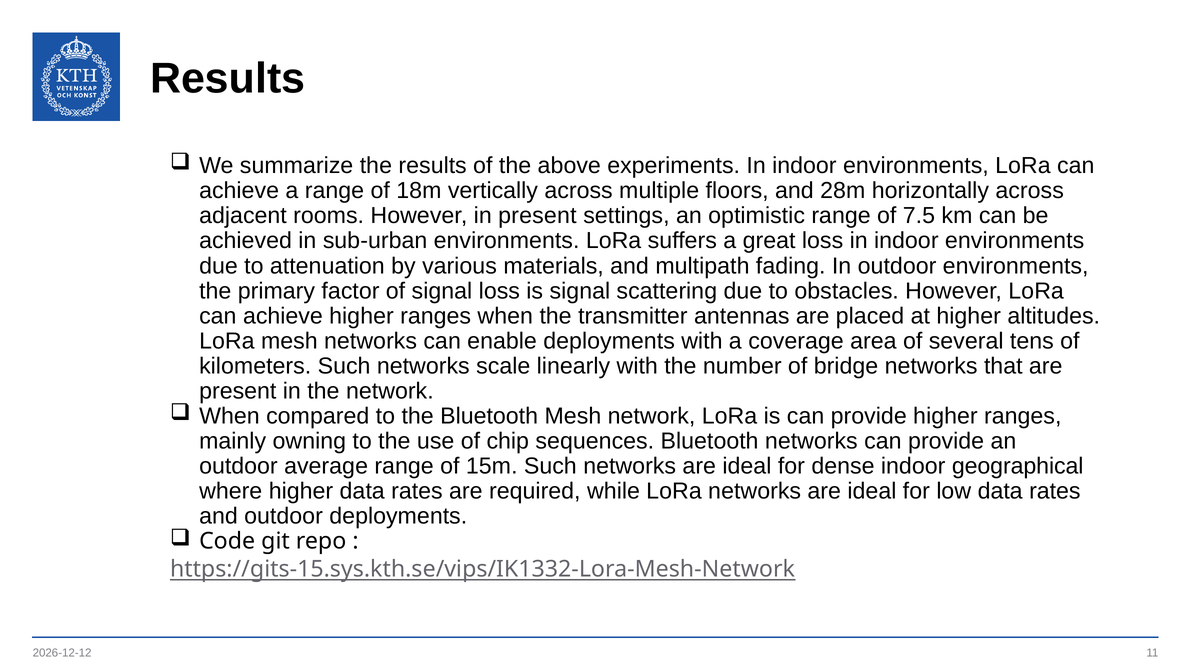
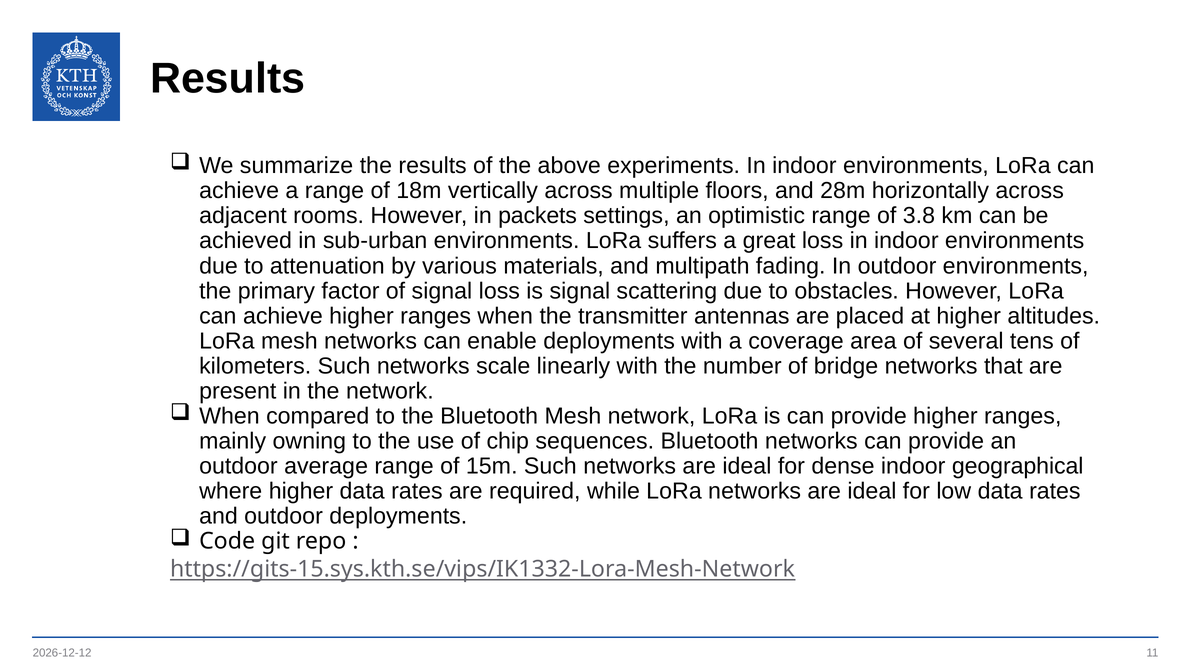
in present: present -> packets (538, 216)
7.5: 7.5 -> 3.8 (919, 216)
